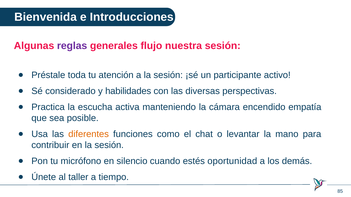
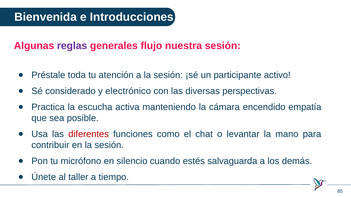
habilidades: habilidades -> electrónico (128, 91)
diferentes colour: orange -> red (89, 134)
oportunidad: oportunidad -> salvaguarda (232, 161)
